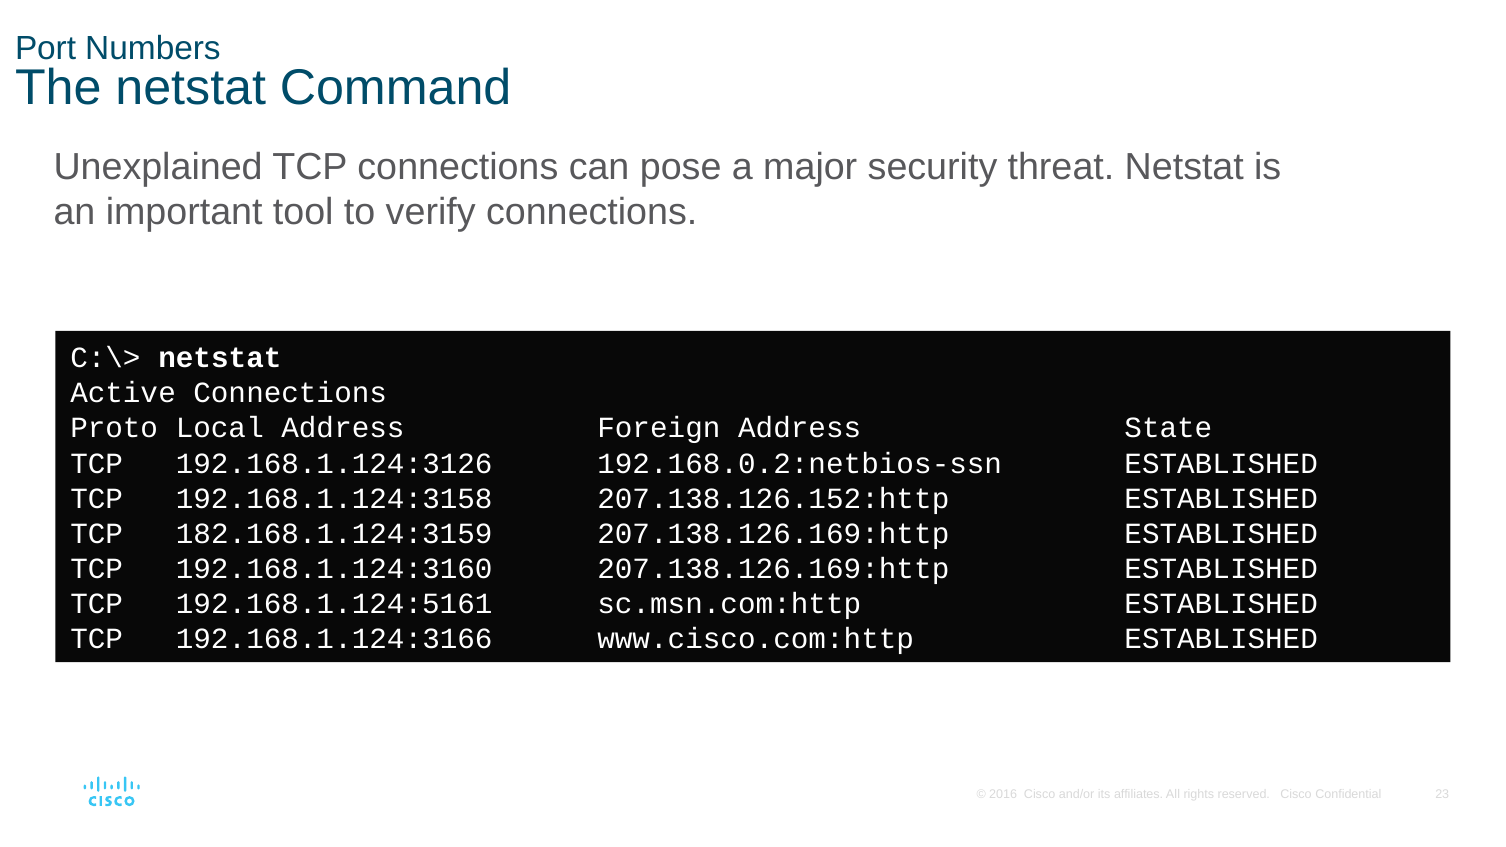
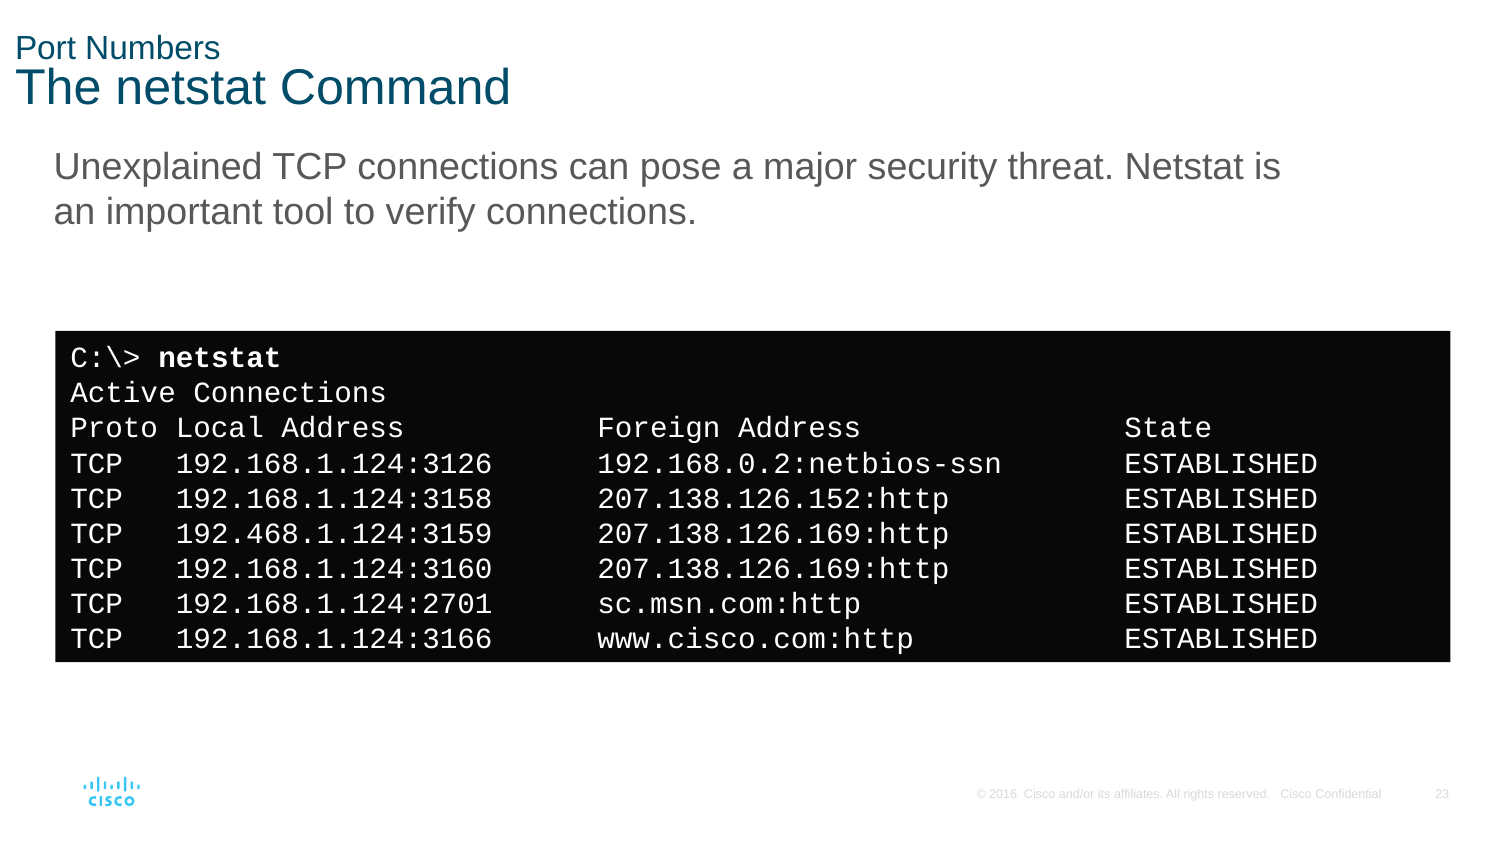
182.168.1.124:3159: 182.168.1.124:3159 -> 192.468.1.124:3159 (334, 534)
192.168.1.124:5161: 192.168.1.124:5161 -> 192.168.1.124:2701 (334, 604)
